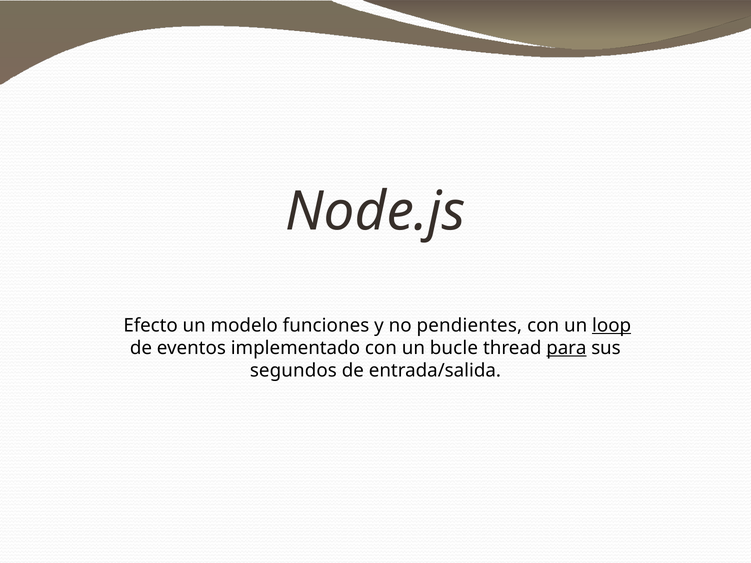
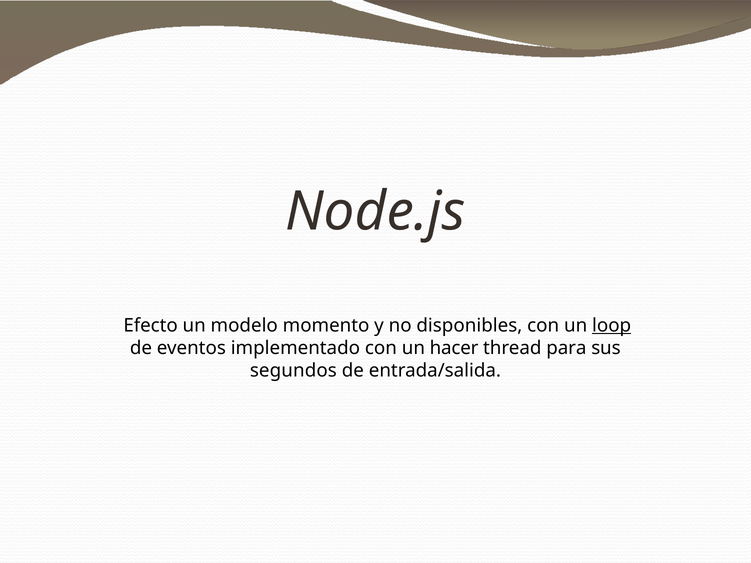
funciones: funciones -> momento (326, 325)
pendientes: pendientes -> disponibles (469, 325)
bucle: bucle -> hacer (454, 348)
para underline: present -> none (566, 348)
